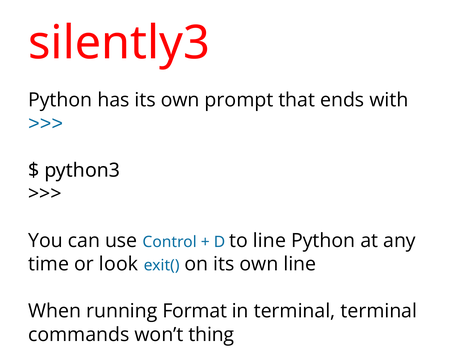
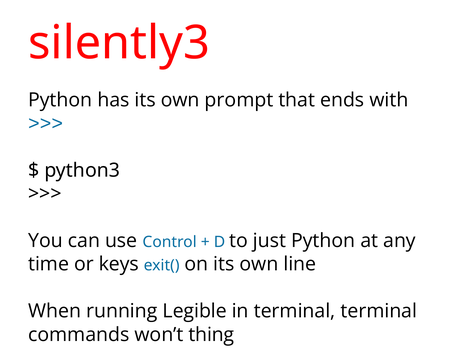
to line: line -> just (270, 241)
look: look -> keys (119, 264)
Format: Format -> Legible (195, 311)
